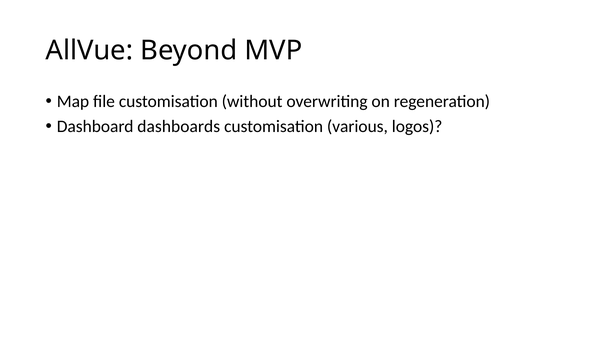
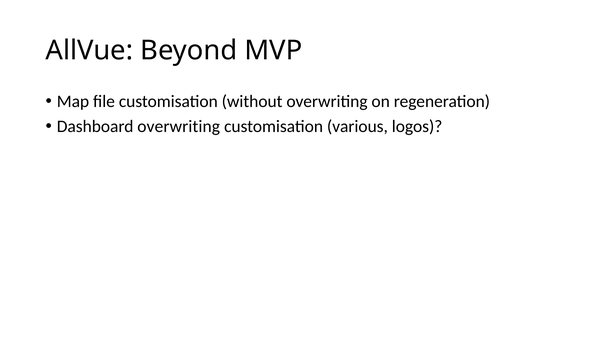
Dashboard dashboards: dashboards -> overwriting (179, 126)
